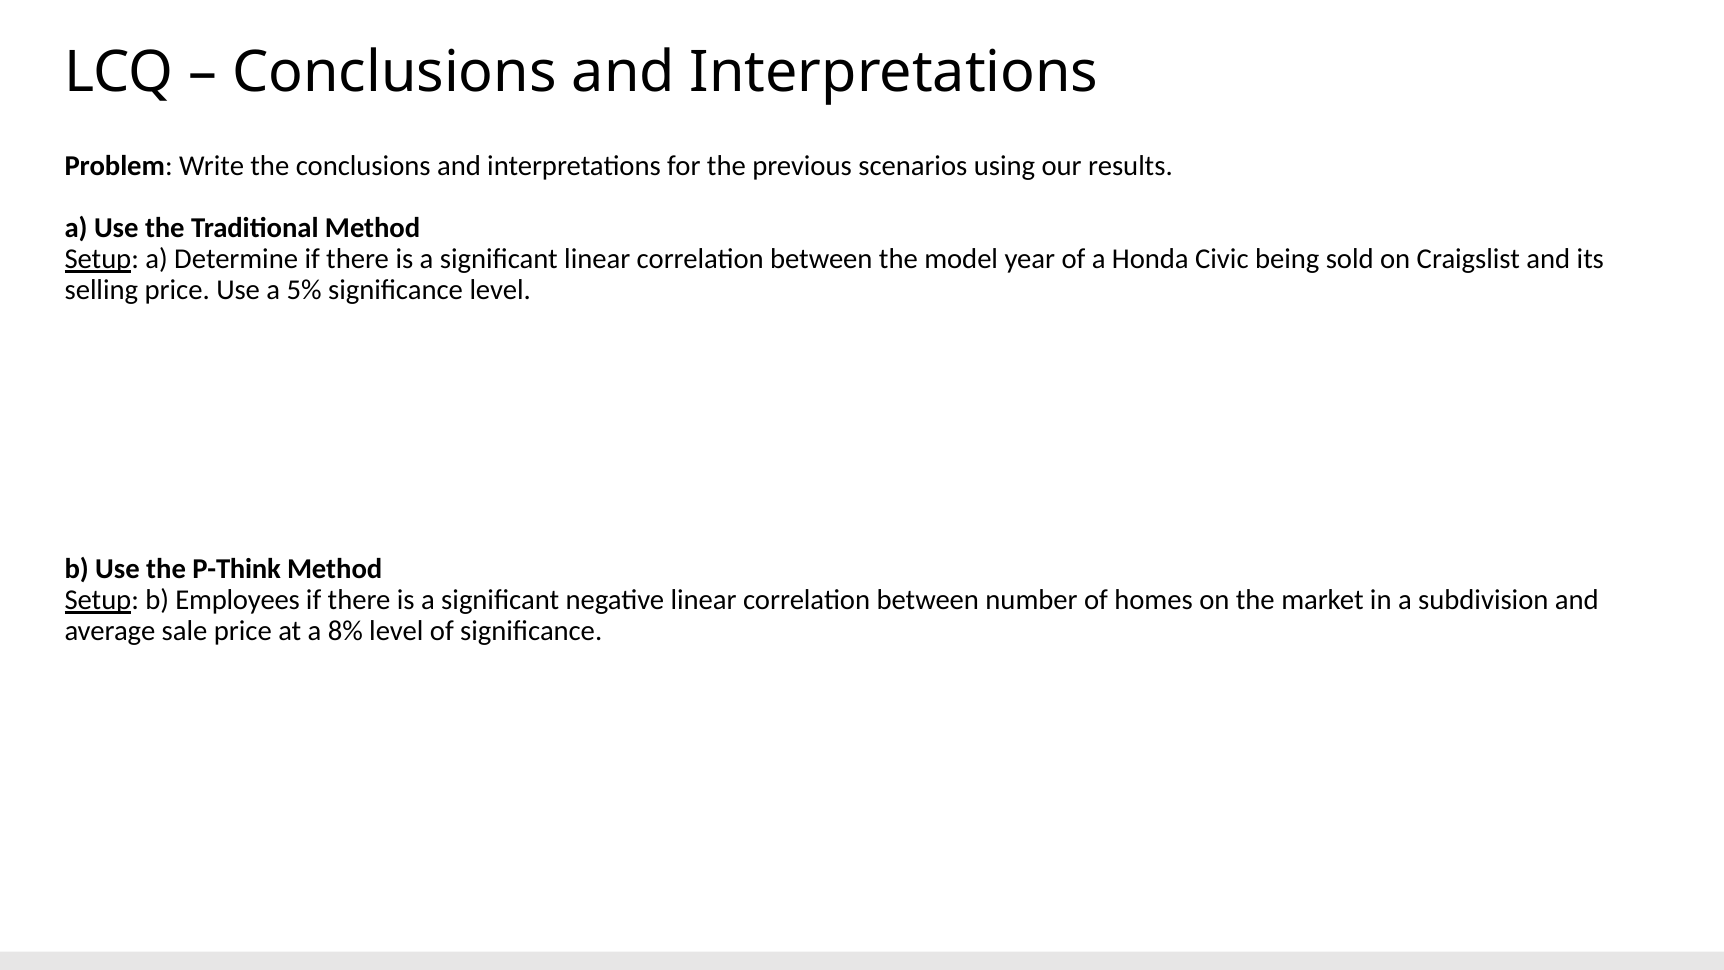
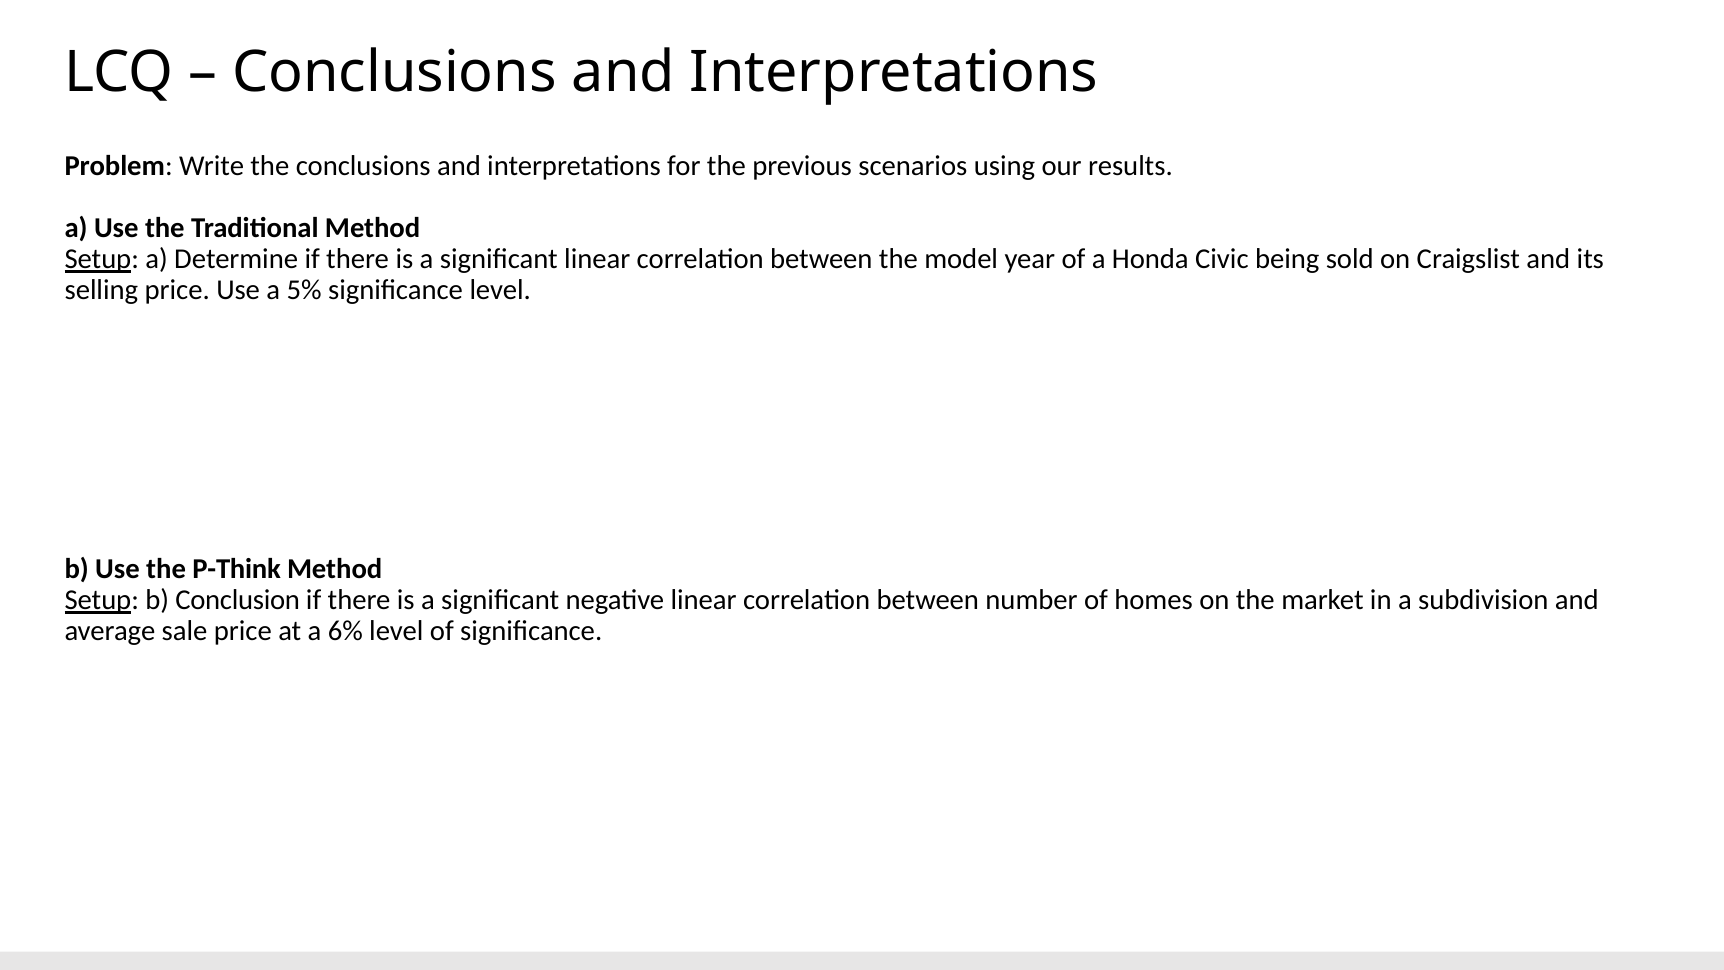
Employees: Employees -> Conclusion (238, 600)
8%: 8% -> 6% (345, 631)
